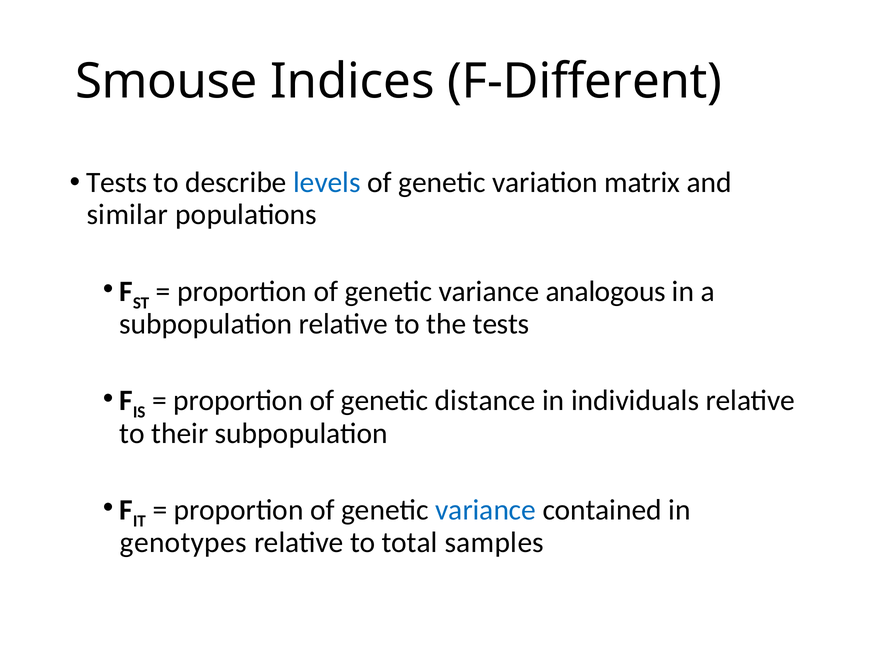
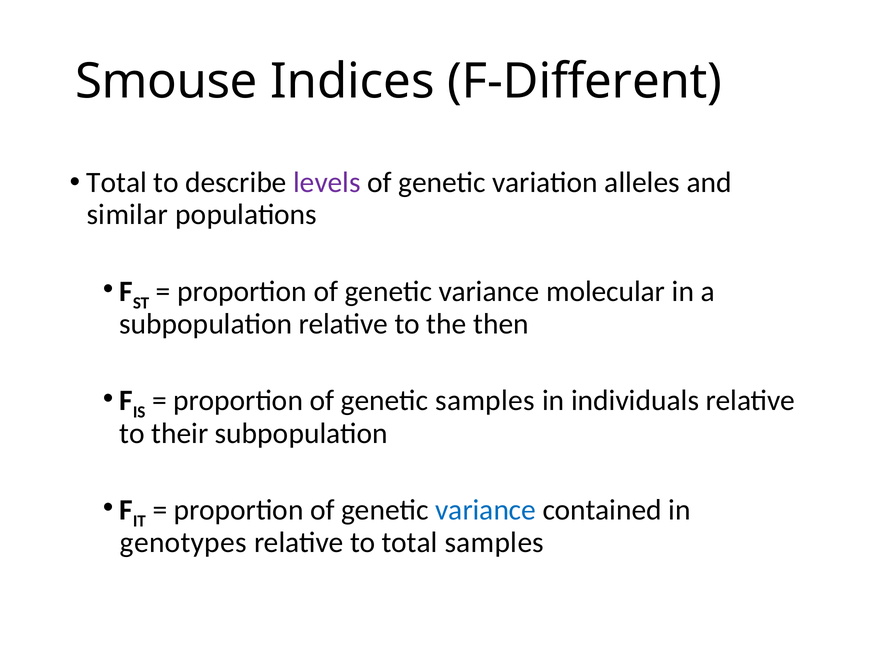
Tests: Tests -> Total (117, 182)
levels colour: blue -> purple (327, 182)
matrix: matrix -> alleles (642, 182)
analogous: analogous -> molecular (606, 291)
the tests: tests -> then (501, 324)
genetic distance: distance -> samples (485, 400)
